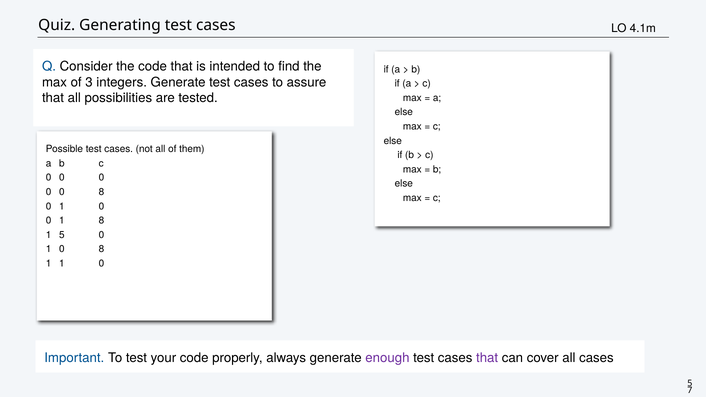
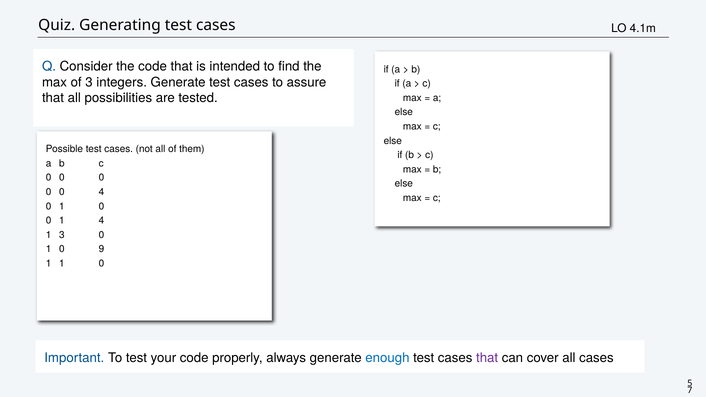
0 0 8: 8 -> 4 (101, 192)
1 8: 8 -> 4 (101, 221)
1 5: 5 -> 3 (62, 235)
1 0 8: 8 -> 9 (101, 249)
enough colour: purple -> blue (387, 358)
